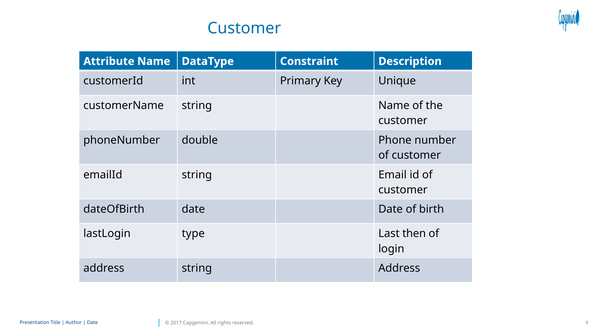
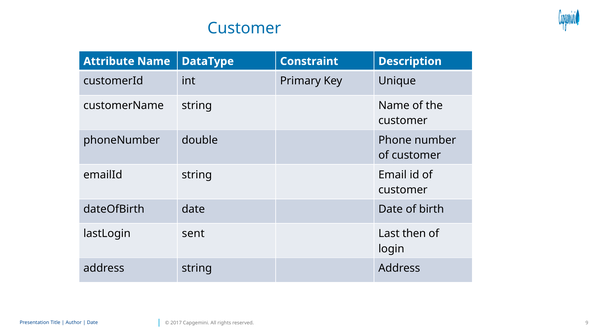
type: type -> sent (193, 234)
